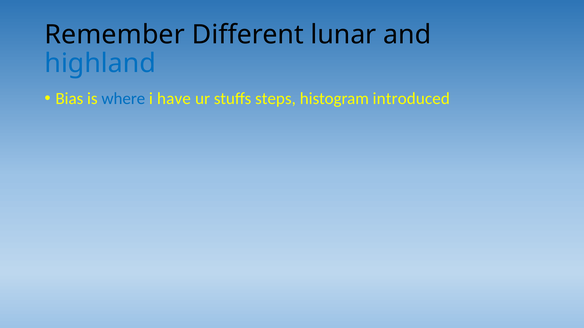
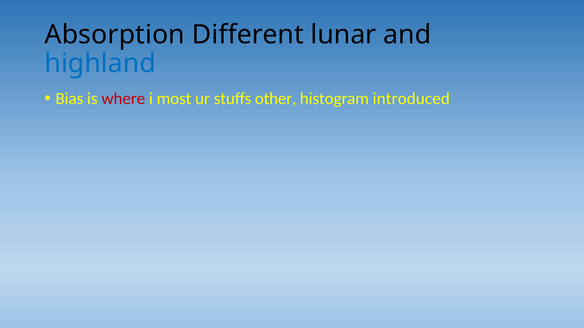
Remember: Remember -> Absorption (115, 35)
where colour: blue -> red (123, 99)
have: have -> most (174, 99)
steps: steps -> other (276, 99)
